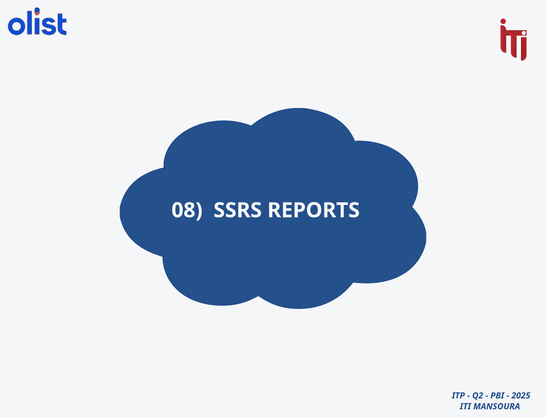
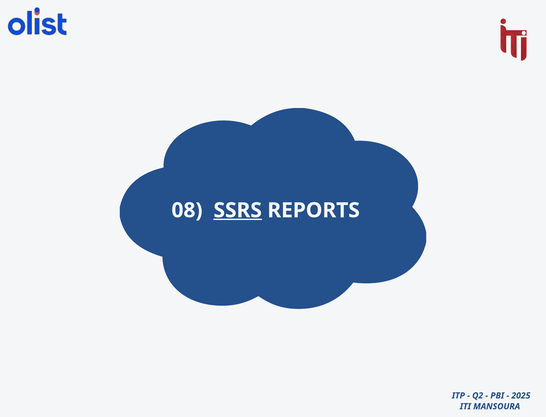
SSRS underline: none -> present (238, 211)
